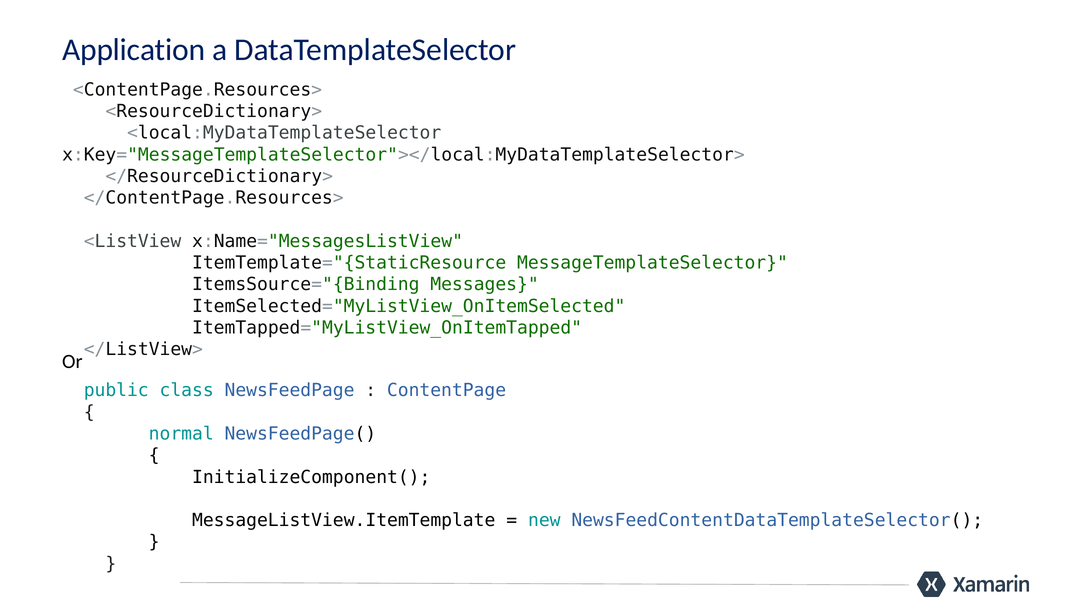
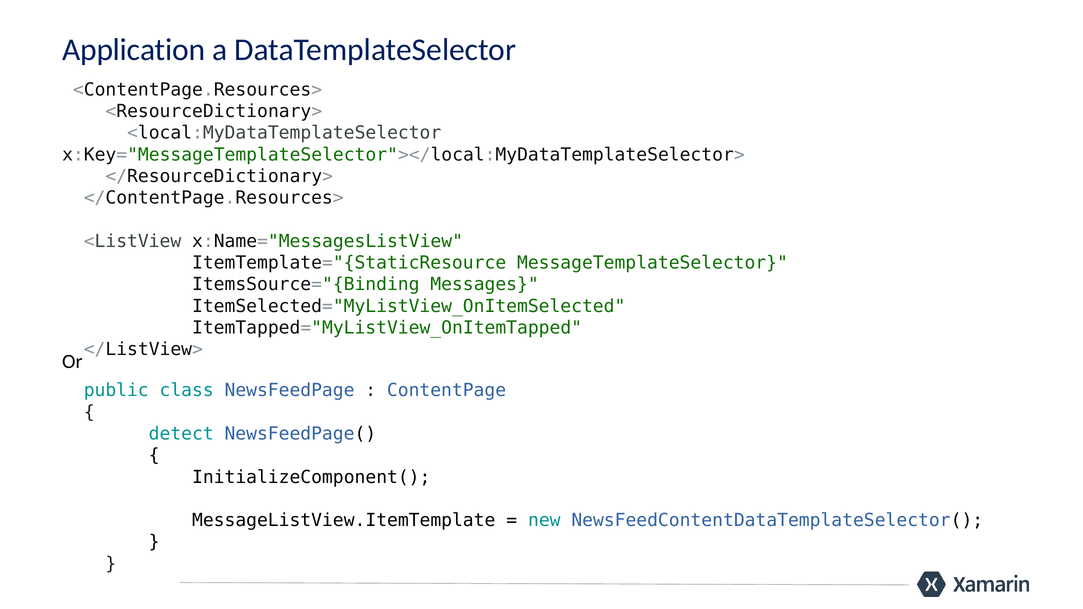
normal: normal -> detect (181, 434)
